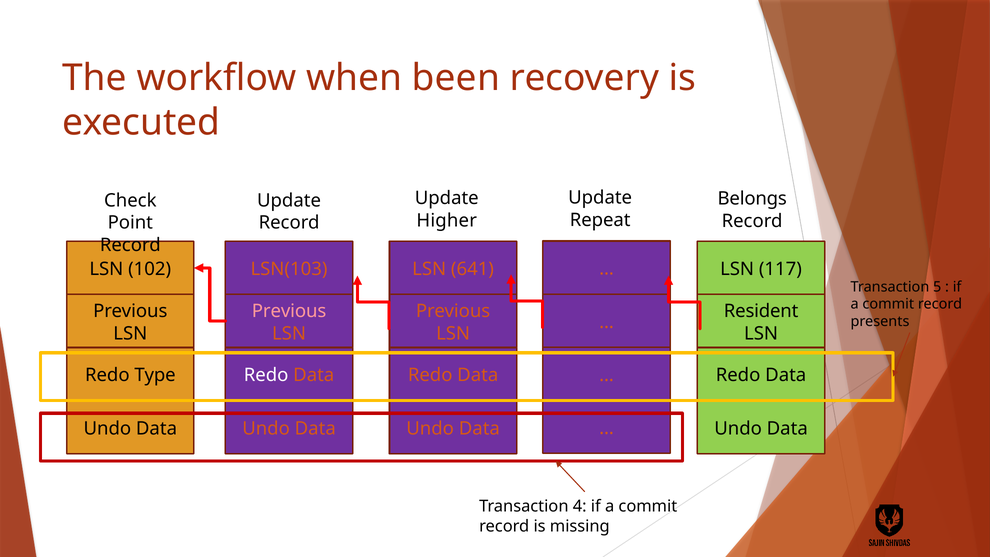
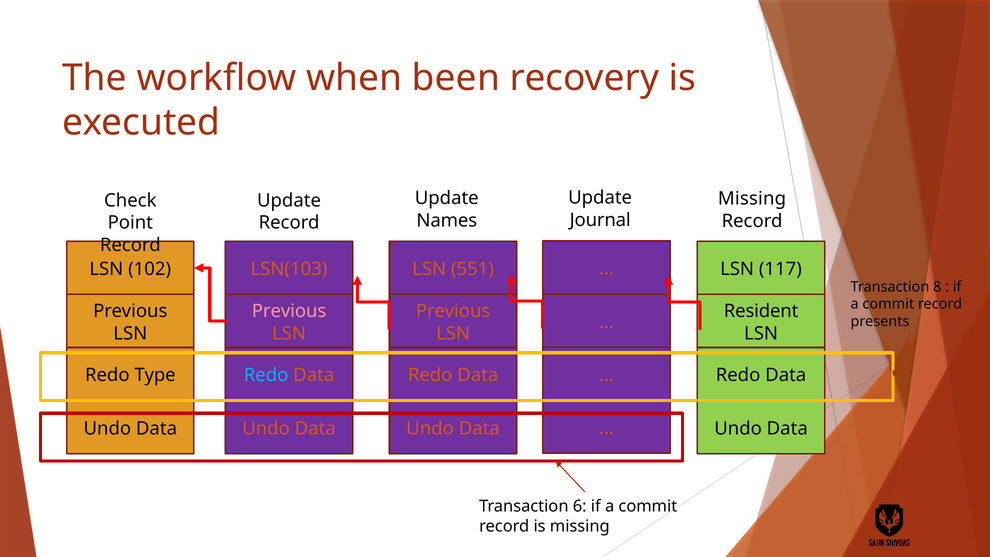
Belongs: Belongs -> Missing (752, 199)
Repeat: Repeat -> Journal (600, 220)
Higher: Higher -> Names (447, 220)
641: 641 -> 551 (472, 269)
5: 5 -> 8 (937, 287)
Redo colour: white -> light blue (266, 375)
4: 4 -> 6 (580, 506)
